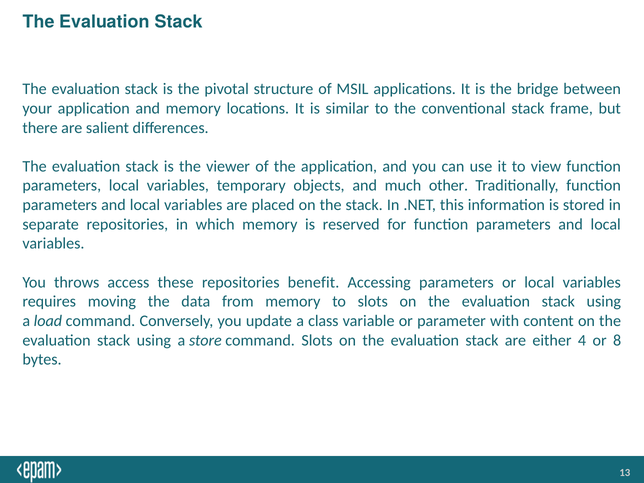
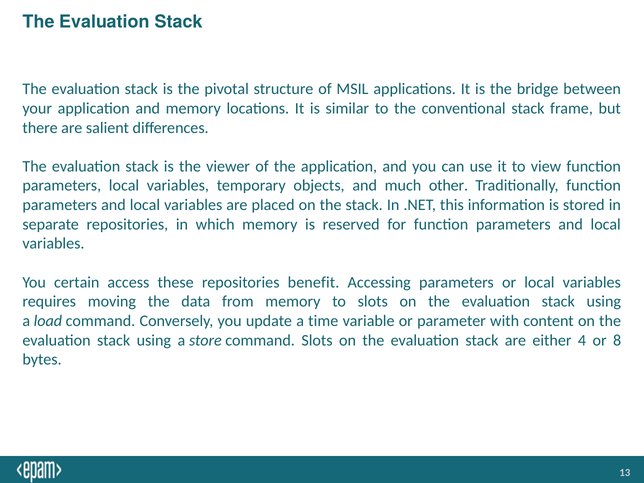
throws: throws -> certain (77, 282)
class: class -> time (323, 321)
